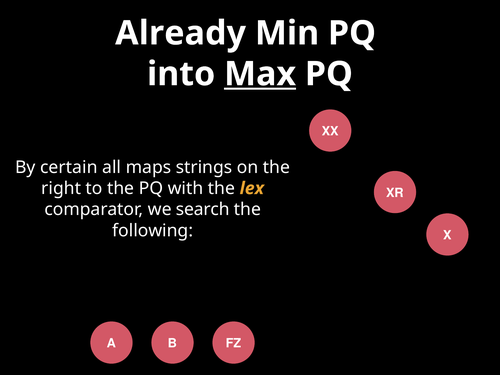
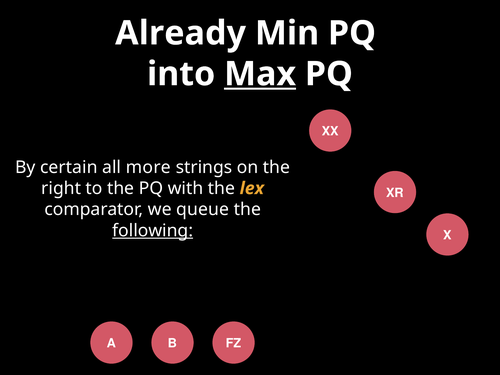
maps: maps -> more (148, 167)
search: search -> queue (203, 209)
following underline: none -> present (153, 231)
